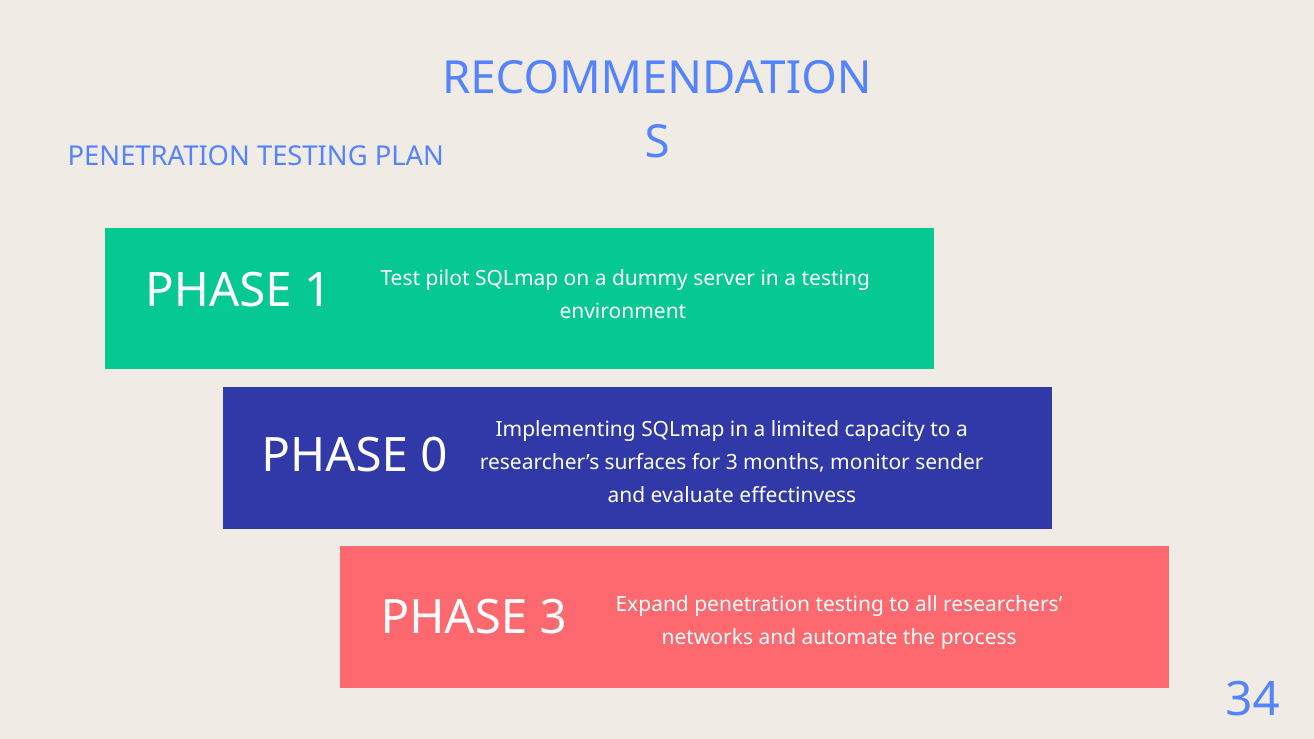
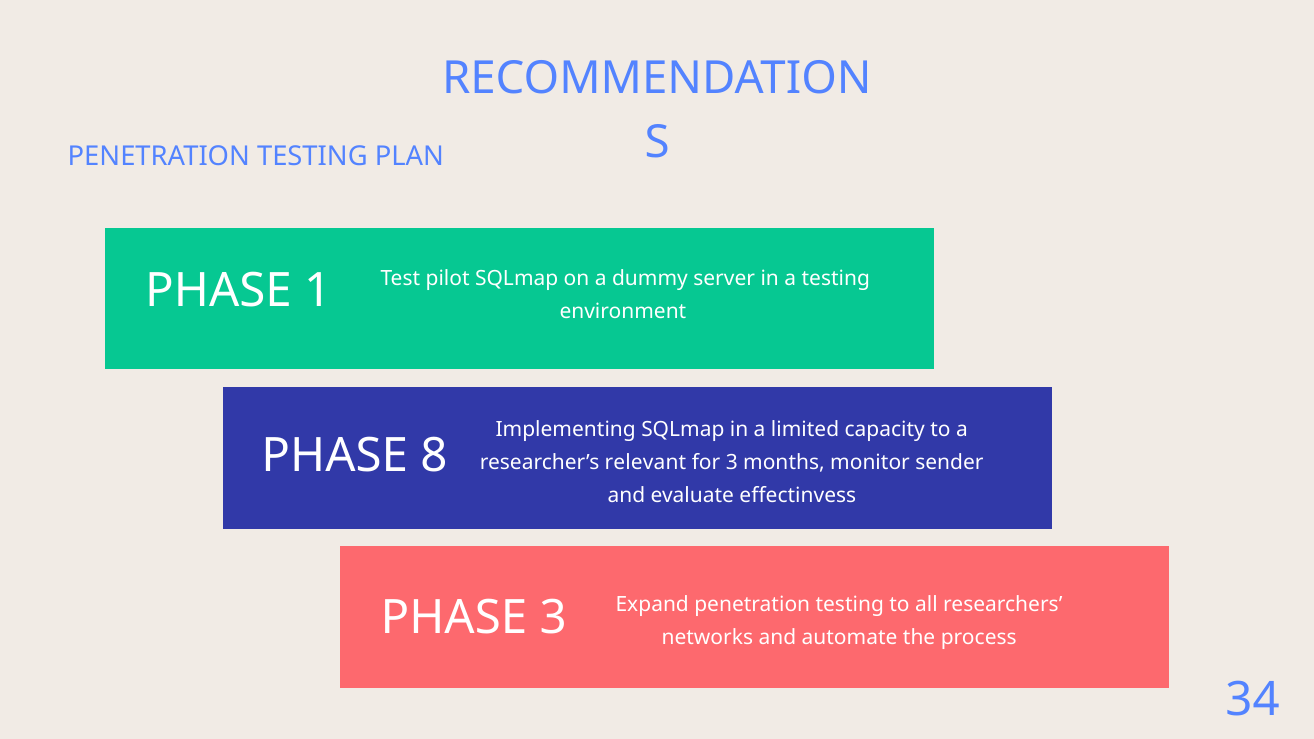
0: 0 -> 8 (434, 456)
surfaces: surfaces -> relevant (645, 462)
